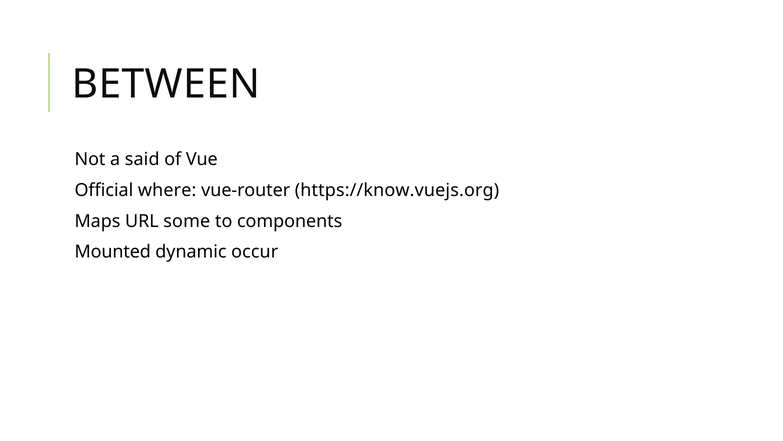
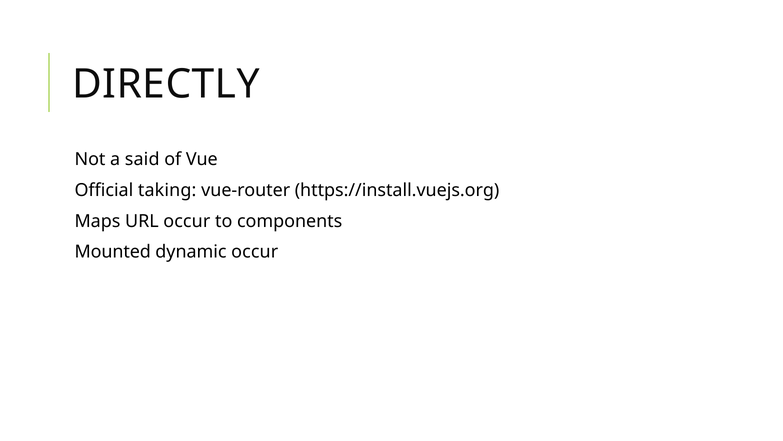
BETWEEN: BETWEEN -> DIRECTLY (166, 84)
where: where -> taking (167, 190)
https://know.vuejs.org: https://know.vuejs.org -> https://install.vuejs.org (397, 190)
URL some: some -> occur (187, 221)
